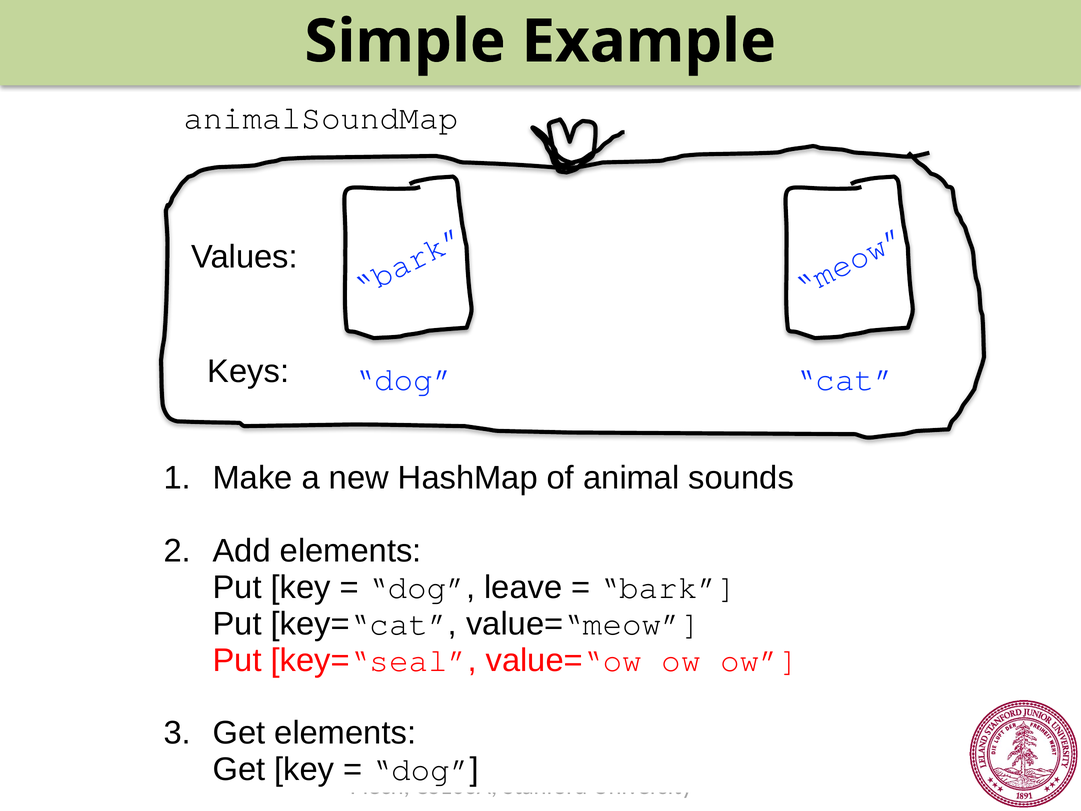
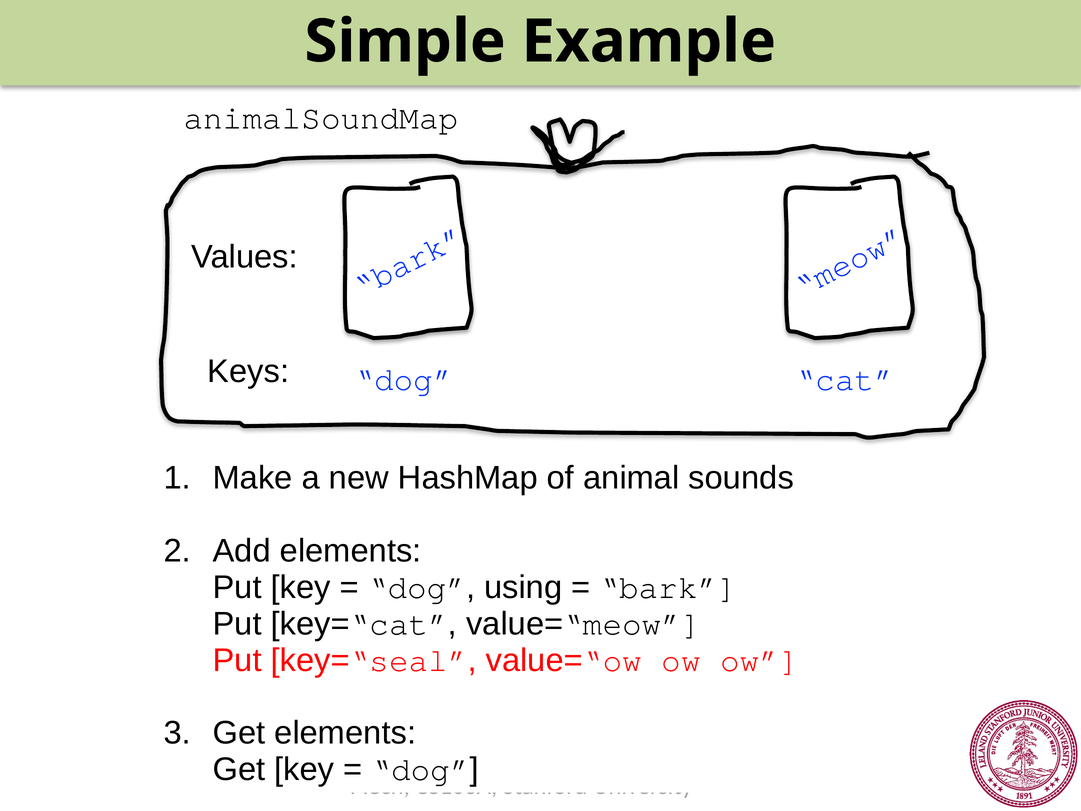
leave: leave -> using (523, 587)
